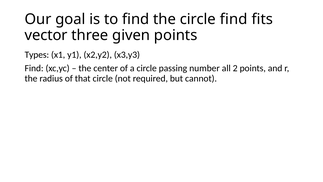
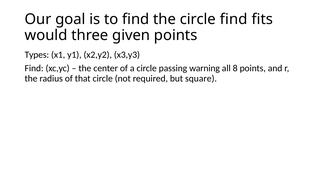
vector: vector -> would (46, 35)
number: number -> warning (205, 68)
2: 2 -> 8 (235, 68)
cannot: cannot -> square (201, 78)
